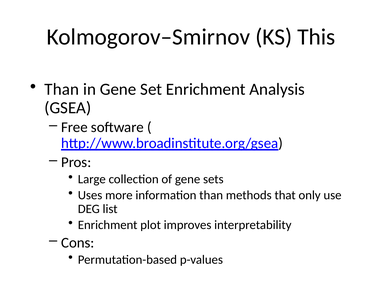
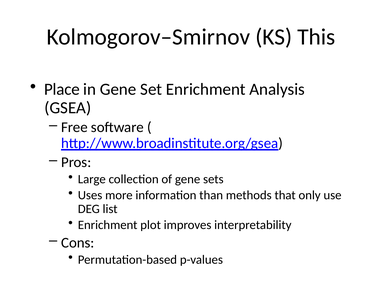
Than: Than -> Place (62, 90)
